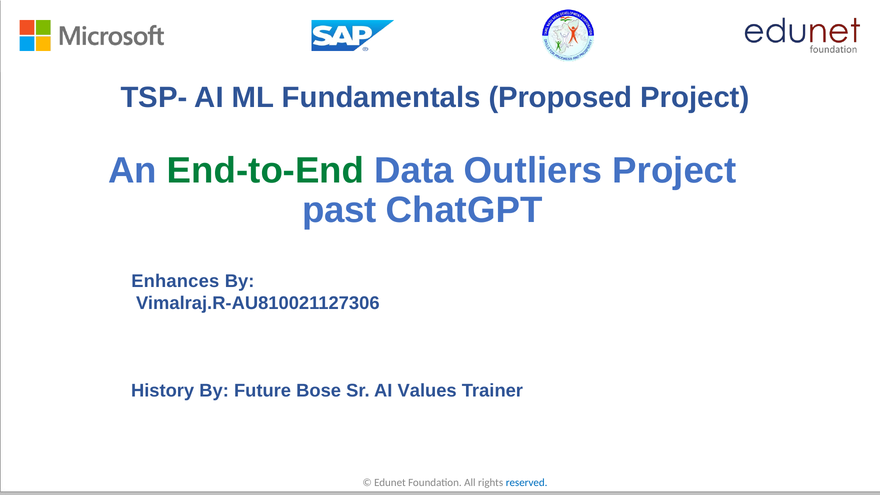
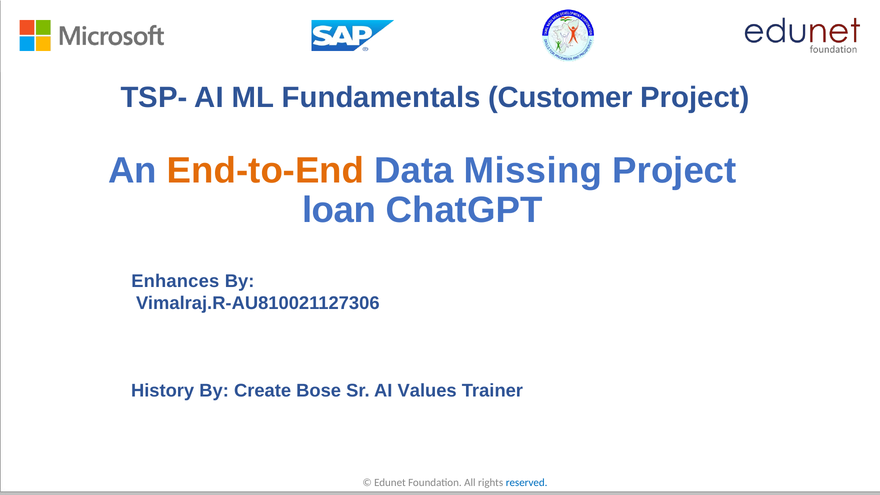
Proposed: Proposed -> Customer (561, 98)
End-to-End colour: green -> orange (266, 170)
Outliers: Outliers -> Missing (533, 170)
past: past -> loan (339, 210)
Future: Future -> Create (263, 391)
